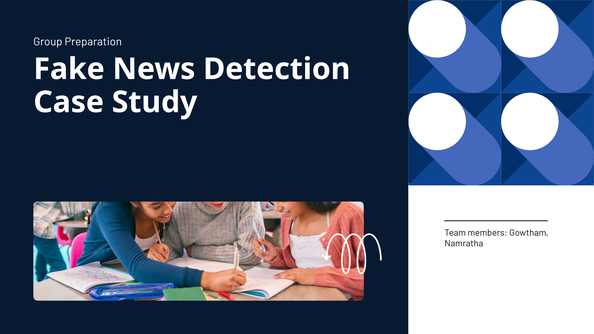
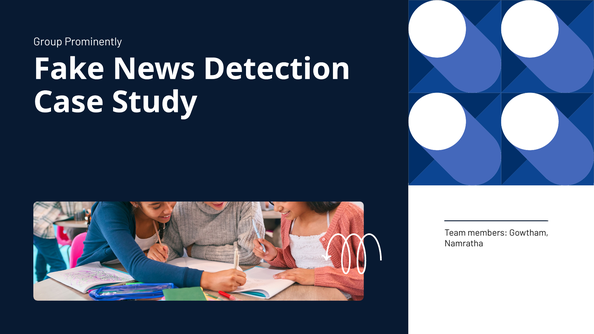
Preparation: Preparation -> Prominently (93, 42)
